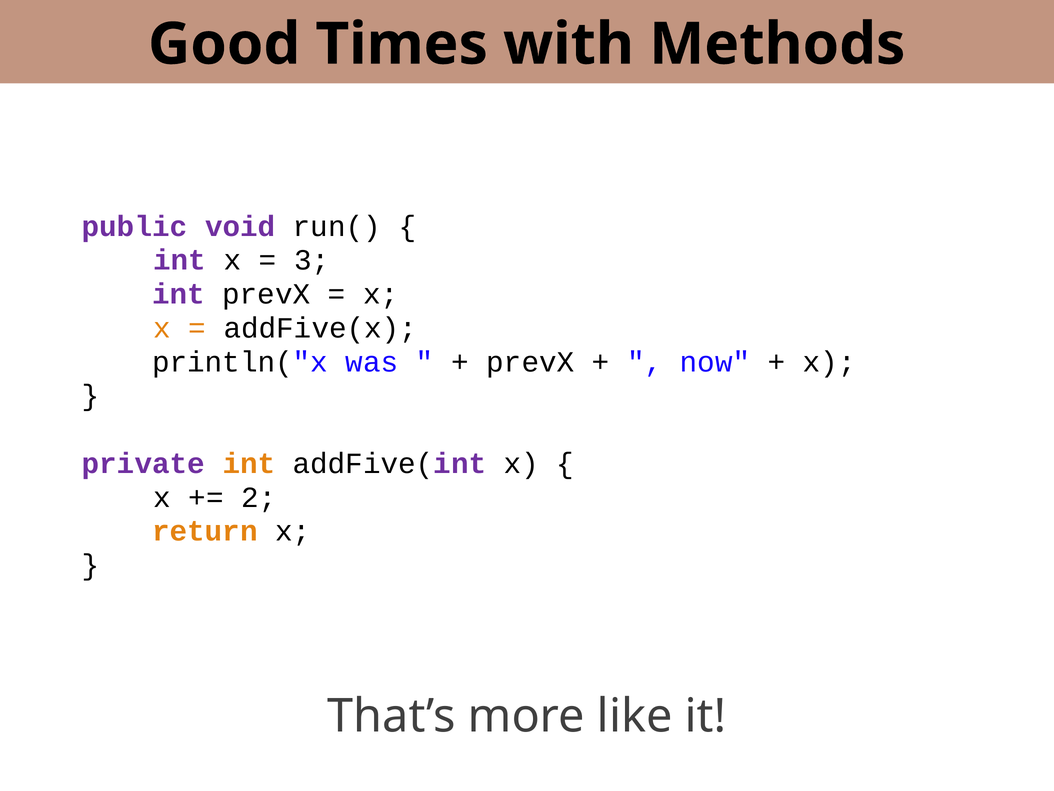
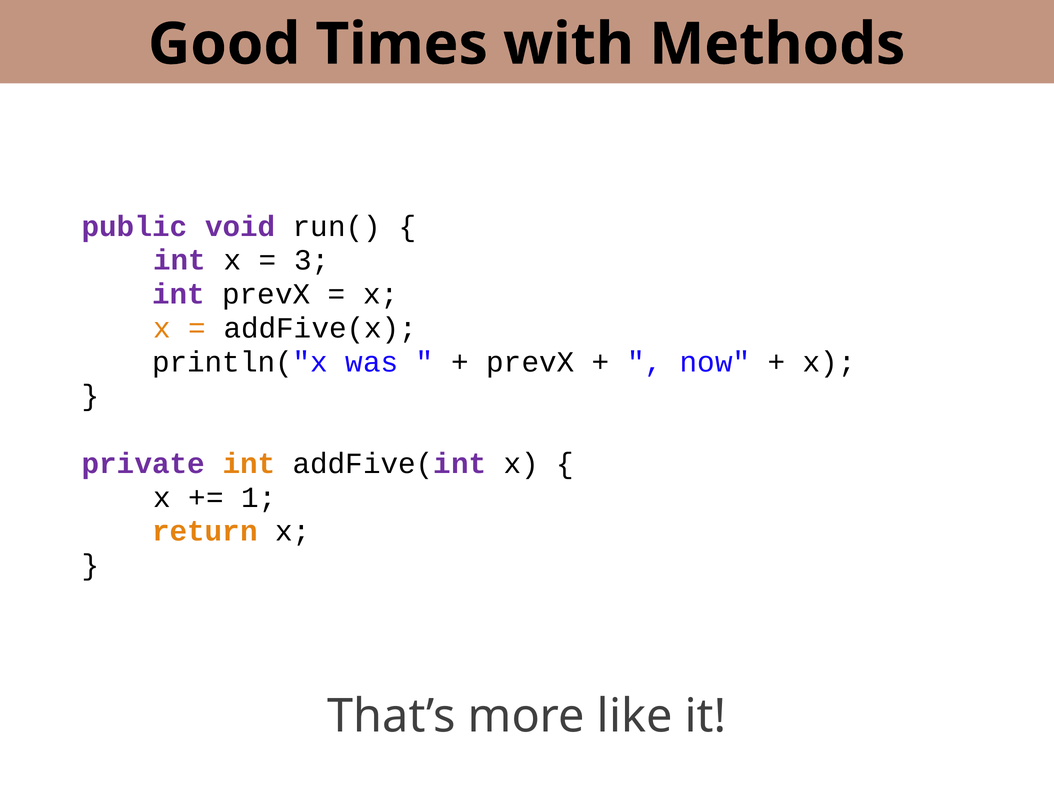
2: 2 -> 1 (259, 497)
